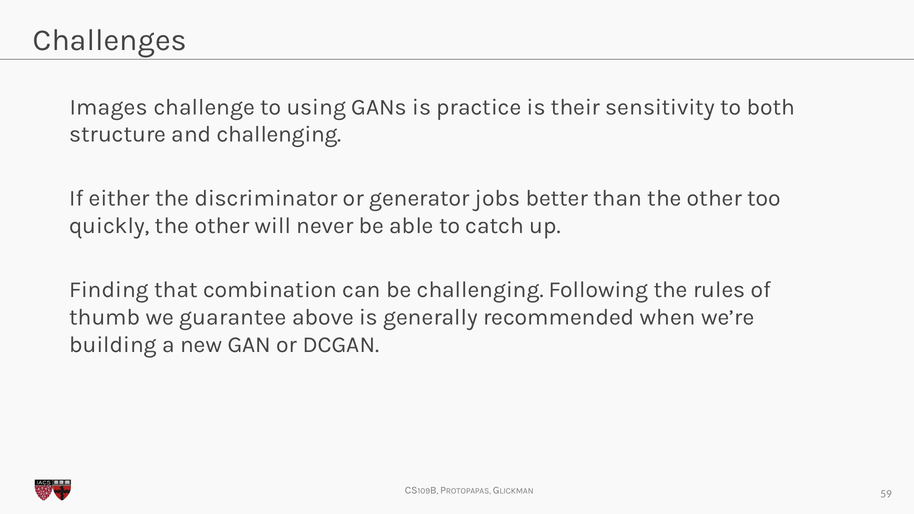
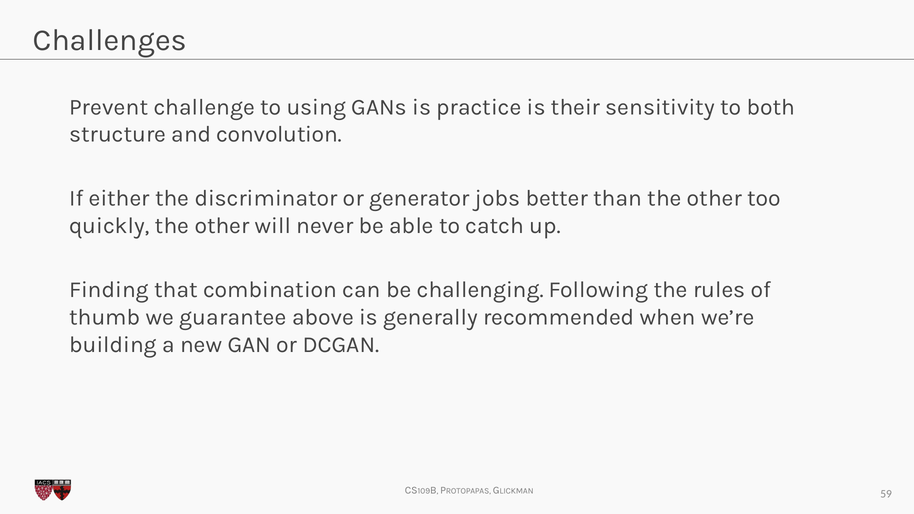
Images: Images -> Prevent (109, 107)
and challenging: challenging -> convolution (279, 134)
